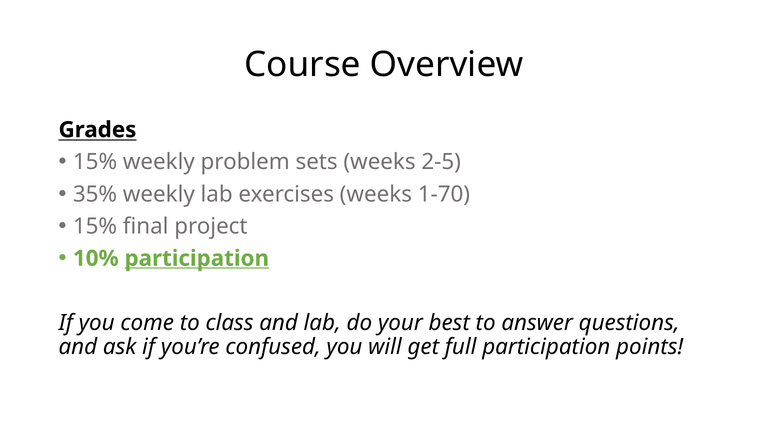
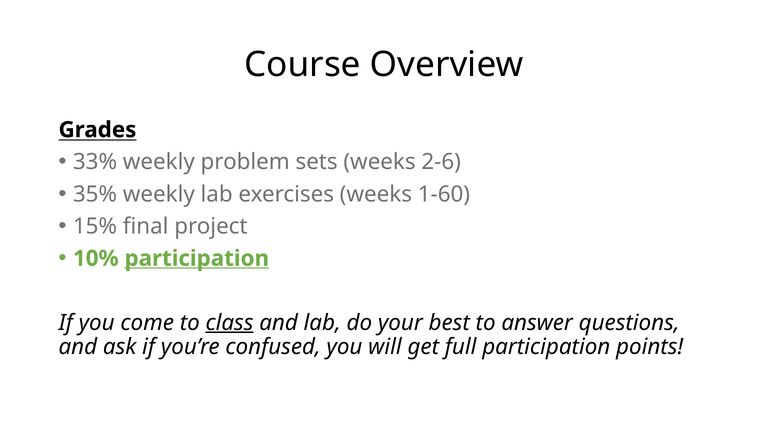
15%: 15% -> 33% (95, 162)
2-5: 2-5 -> 2-6 (441, 162)
1-70: 1-70 -> 1-60 (444, 194)
class underline: none -> present (230, 323)
